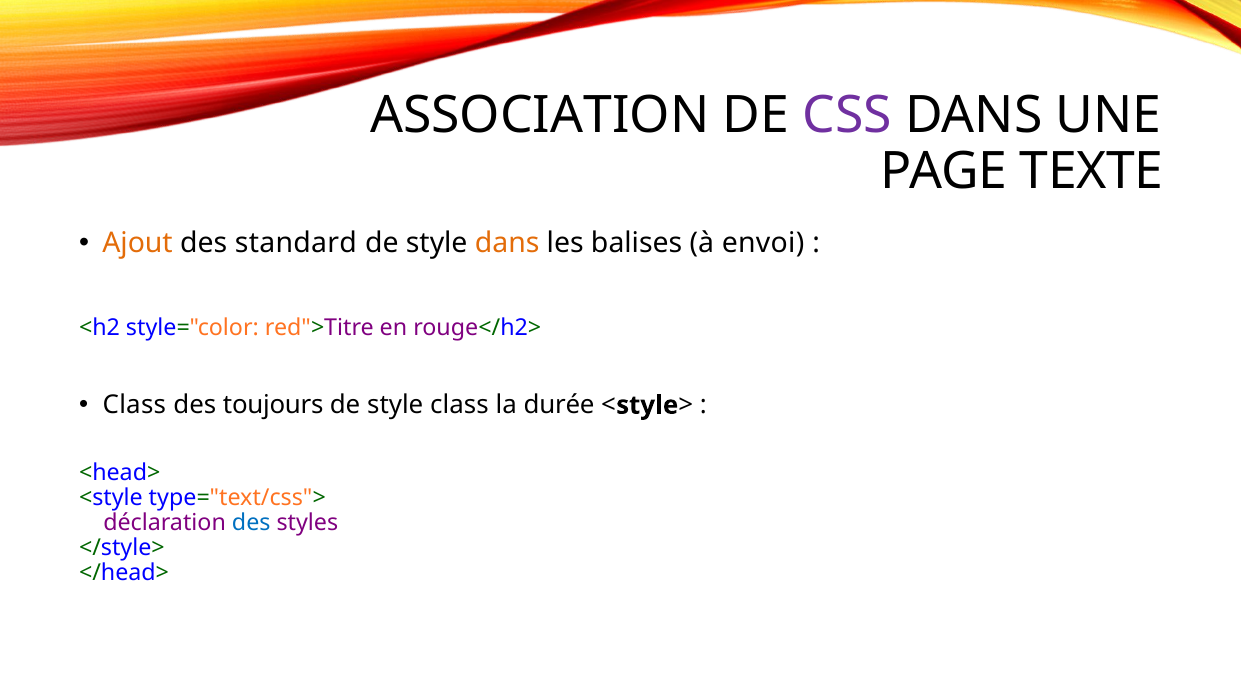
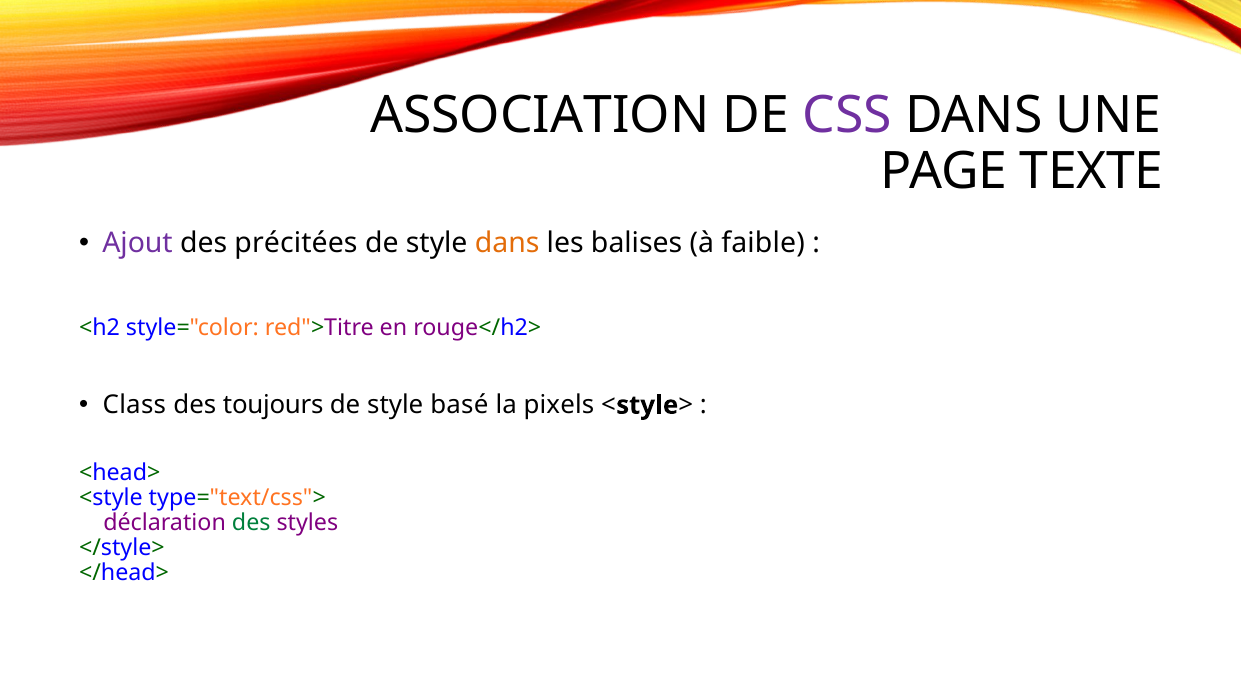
Ajout colour: orange -> purple (138, 243)
standard: standard -> précitées (296, 243)
envoi: envoi -> faible (763, 243)
style class: class -> basé (459, 405)
durée: durée -> pixels (559, 405)
des colour: blue -> green (251, 523)
